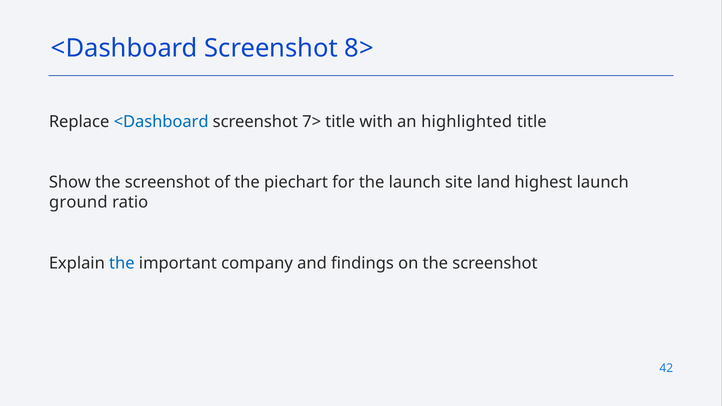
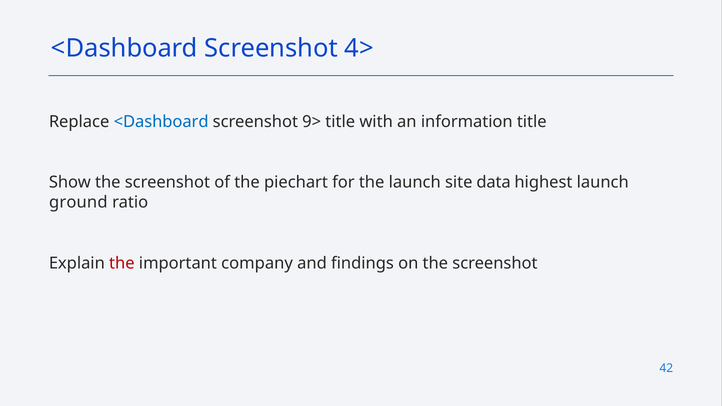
8>: 8> -> 4> (359, 48)
7>: 7> -> 9> (312, 122)
highlighted: highlighted -> information (467, 122)
land: land -> data (494, 183)
the colour: blue -> red (122, 263)
